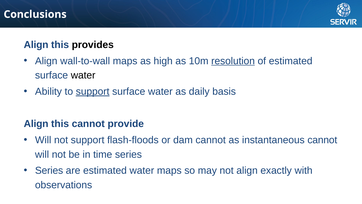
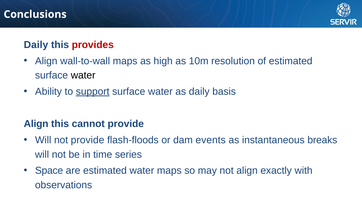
Align: Align -> Daily (36, 45)
provides colour: black -> red (93, 45)
resolution underline: present -> none (233, 61)
not support: support -> provide (88, 140)
dam cannot: cannot -> events (211, 140)
instantaneous cannot: cannot -> breaks (322, 140)
Series: Series -> Space (49, 170)
